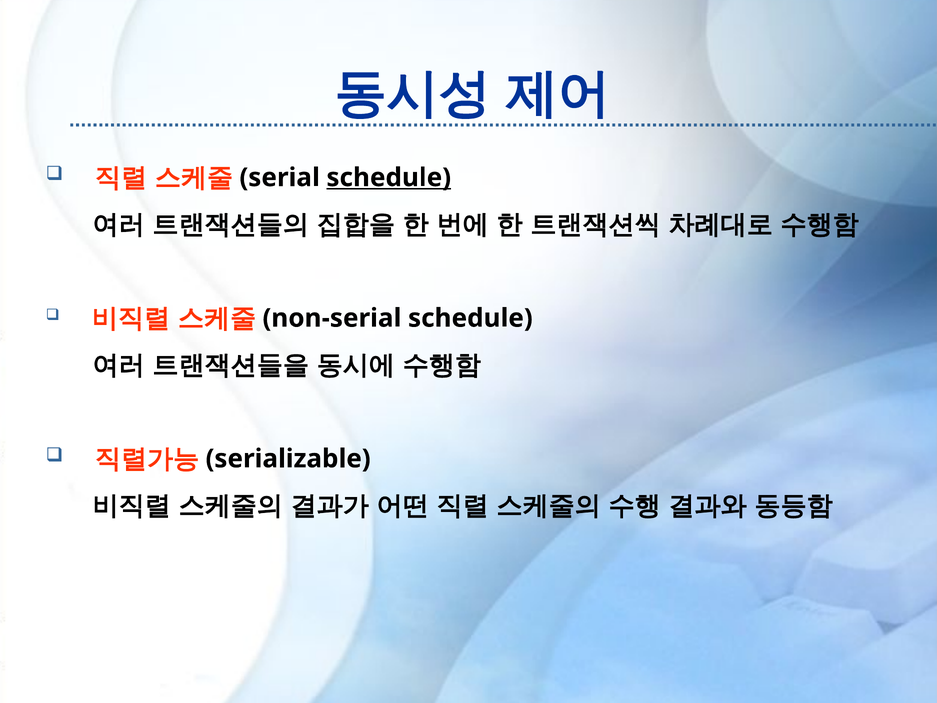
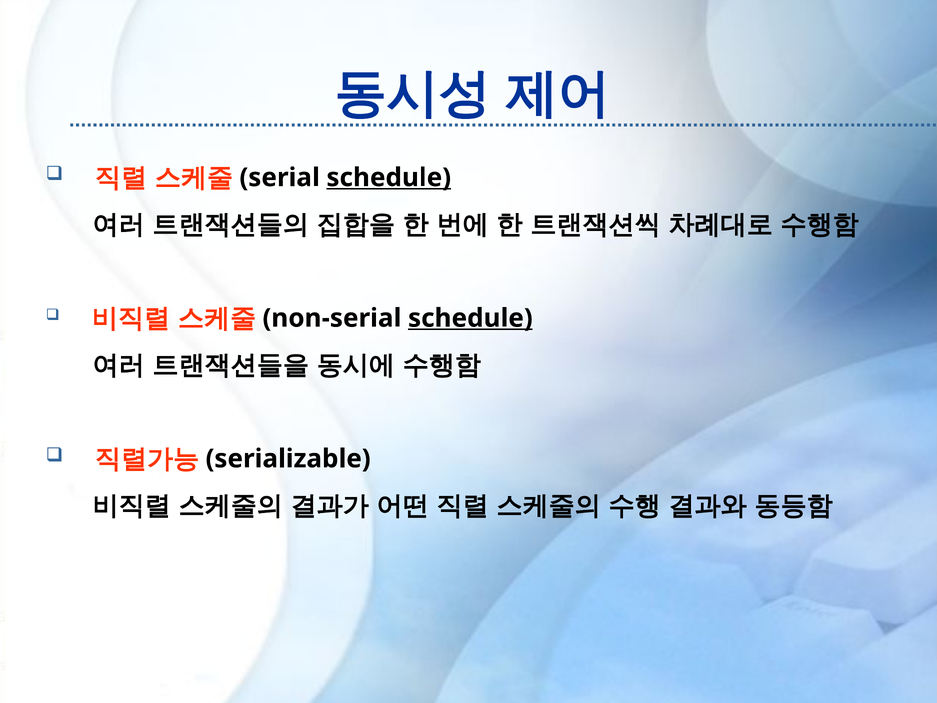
schedule underline: none -> present (470, 318)
